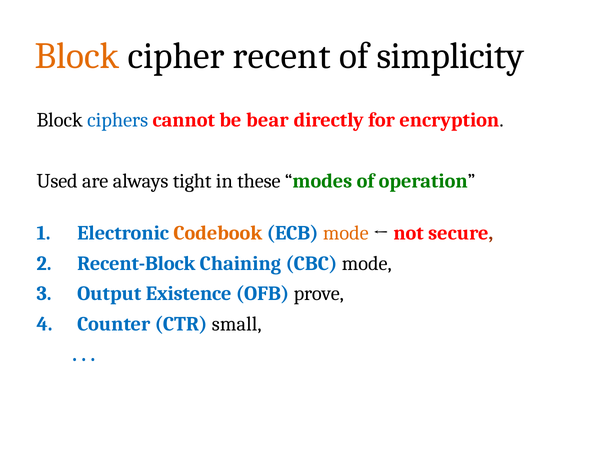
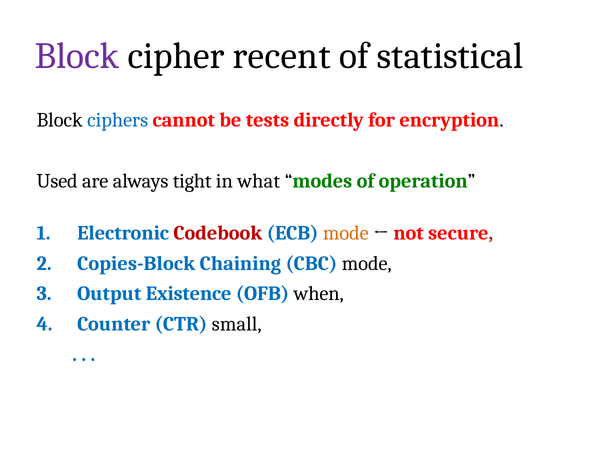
Block colour: orange -> purple (77, 56)
simplicity: simplicity -> statistical (450, 56)
bear: bear -> tests (267, 120)
these: these -> what (259, 181)
Codebook colour: orange -> red (218, 234)
Recent-Block: Recent-Block -> Copies-Block (136, 264)
prove: prove -> when (319, 294)
